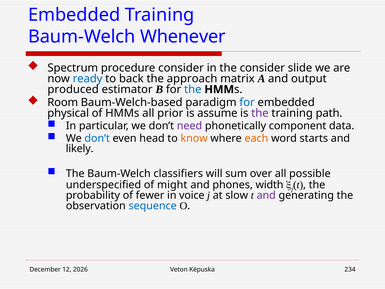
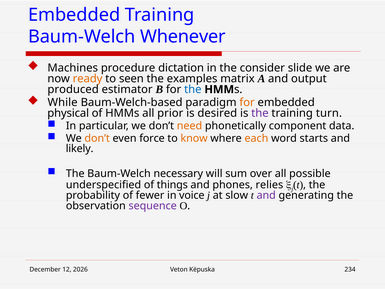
Spectrum: Spectrum -> Machines (73, 68)
procedure consider: consider -> dictation (181, 68)
ready colour: blue -> orange (88, 79)
back: back -> seen (131, 79)
approach: approach -> examples (192, 79)
Room: Room -> While (63, 102)
for colour: blue -> orange (247, 102)
assume: assume -> desired (217, 113)
path: path -> turn (329, 113)
need colour: purple -> orange (189, 126)
don’t colour: blue -> orange (97, 138)
head: head -> force (152, 138)
classifiers: classifiers -> necessary (178, 173)
might: might -> things (172, 185)
width: width -> relies (269, 185)
sequence colour: blue -> purple (153, 206)
